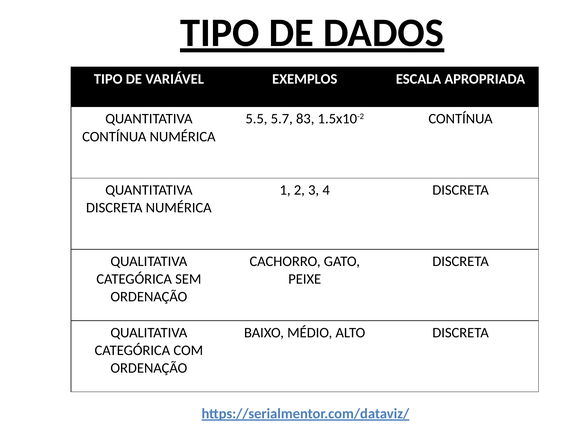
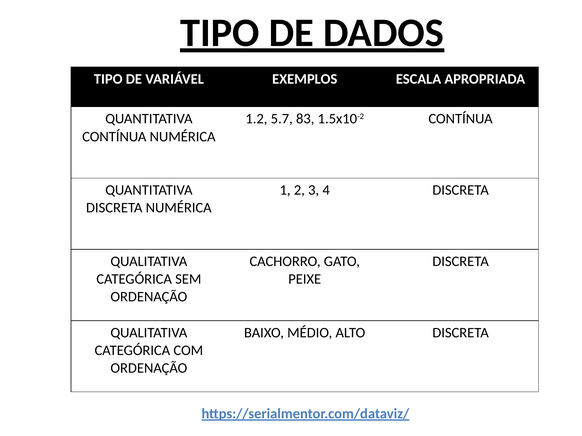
5.5: 5.5 -> 1.2 (256, 119)
